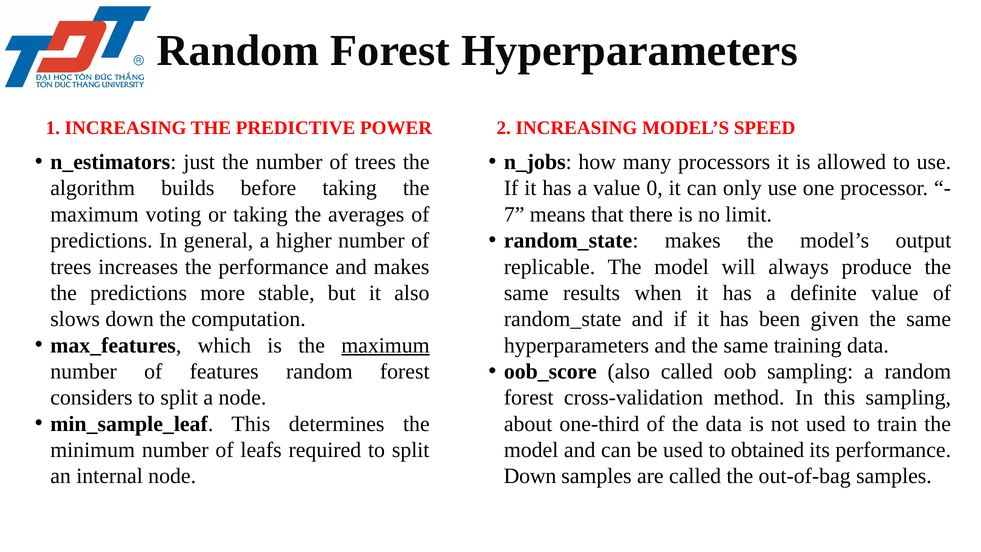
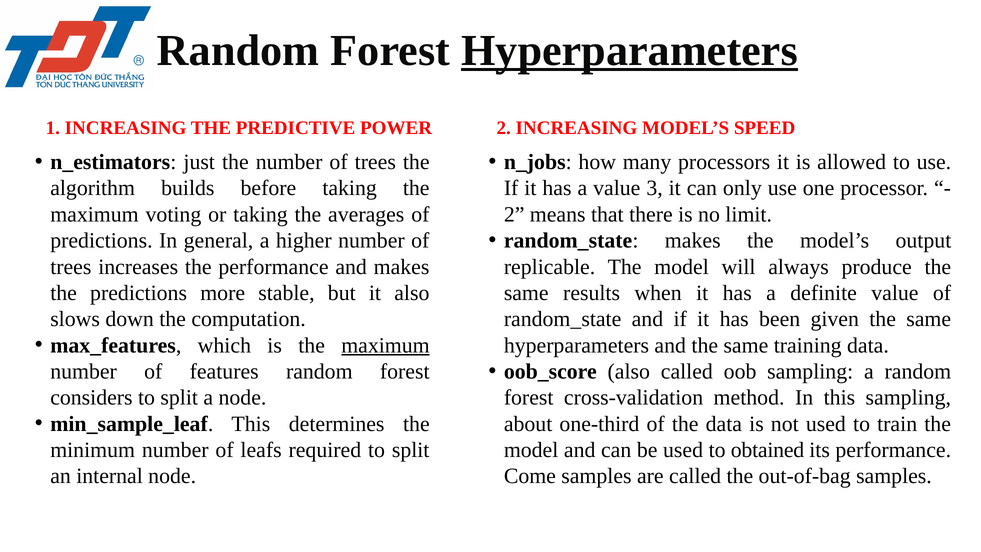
Hyperparameters underline: none -> present (629, 50)
0: 0 -> 3 (655, 188)
7: 7 -> 2 (514, 214)
Down: Down -> Come (530, 476)
